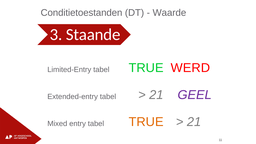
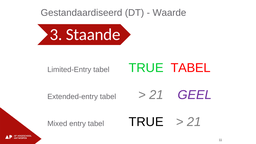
Conditietoestanden: Conditietoestanden -> Gestandaardiseerd (81, 13)
TRUE WERD: WERD -> TABEL (191, 68)
TRUE colour: orange -> black (146, 122)
